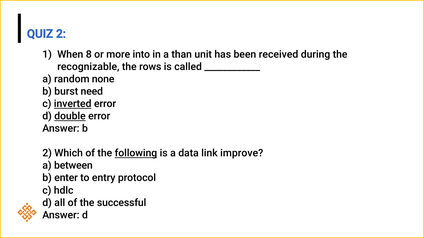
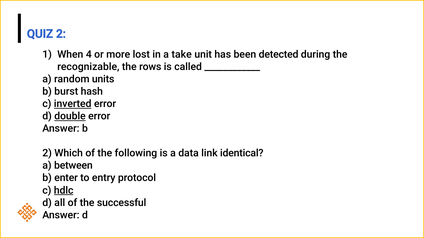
8: 8 -> 4 (89, 55)
into: into -> lost (141, 55)
than: than -> take (182, 55)
received: received -> detected (279, 55)
none: none -> units (103, 79)
need: need -> hash (92, 92)
following underline: present -> none (136, 154)
improve: improve -> identical (242, 154)
hdlc underline: none -> present (64, 191)
